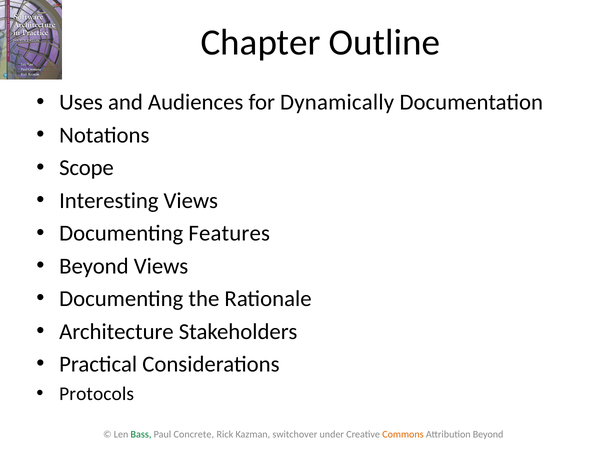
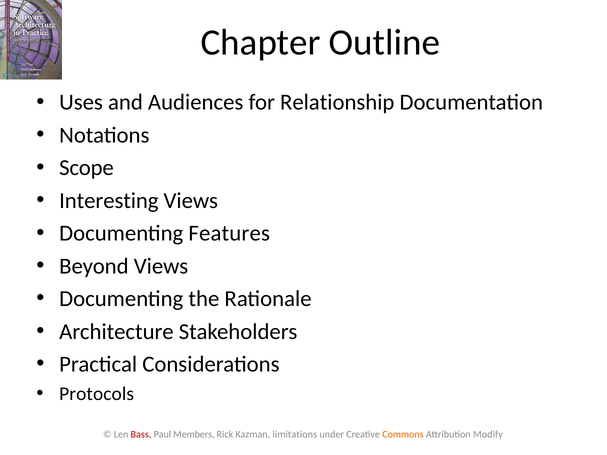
Dynamically: Dynamically -> Relationship (337, 103)
Bass colour: green -> red (141, 435)
Concrete: Concrete -> Members (194, 435)
switchover: switchover -> limitations (295, 435)
Attribution Beyond: Beyond -> Modify (488, 435)
